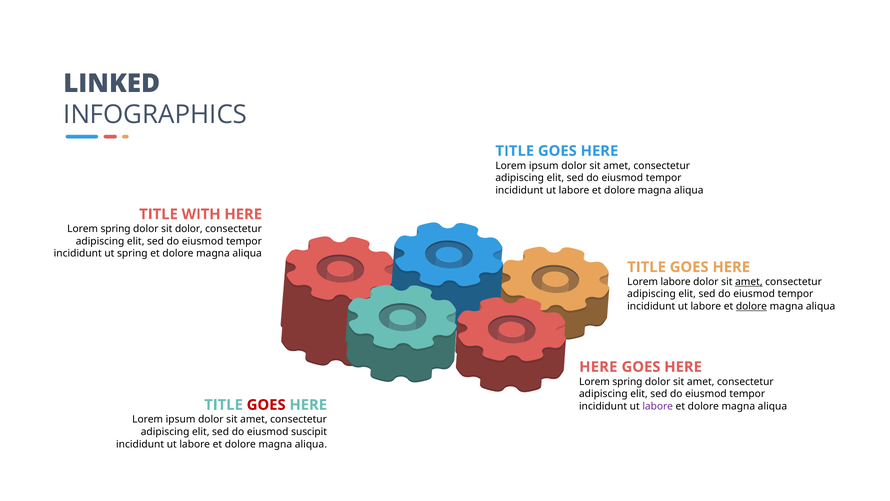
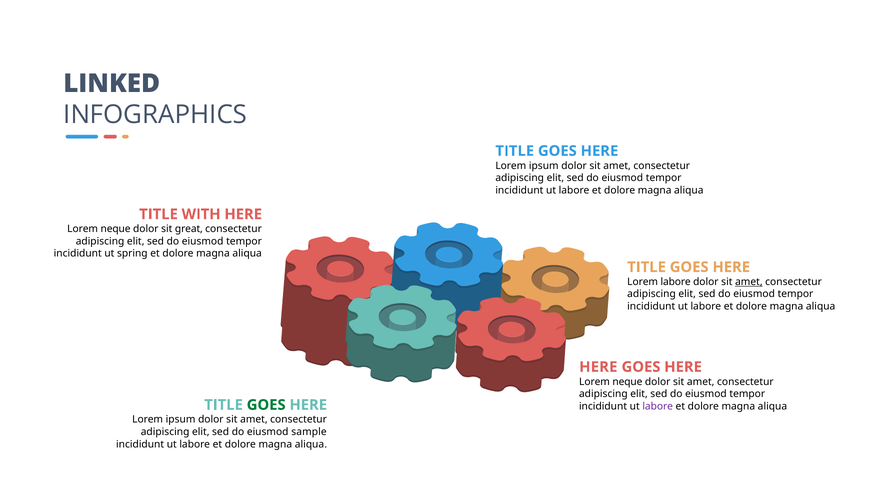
spring: spring -> neque (116, 229)
sit dolor: dolor -> great (189, 229)
dolore underline: present -> none (751, 306)
spring: spring -> neque (627, 381)
GOES colour: red -> green (266, 405)
suscipit: suscipit -> sample (309, 432)
